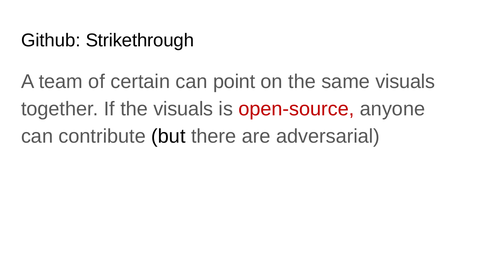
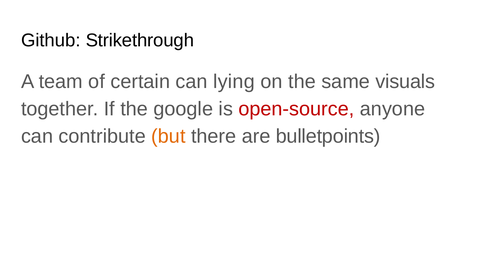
point: point -> lying (234, 82)
the visuals: visuals -> google (183, 109)
but colour: black -> orange (168, 137)
adversarial: adversarial -> bulletpoints (328, 137)
